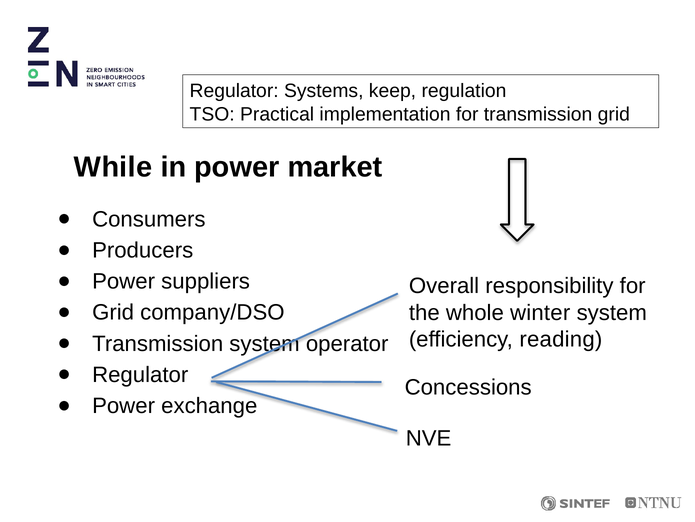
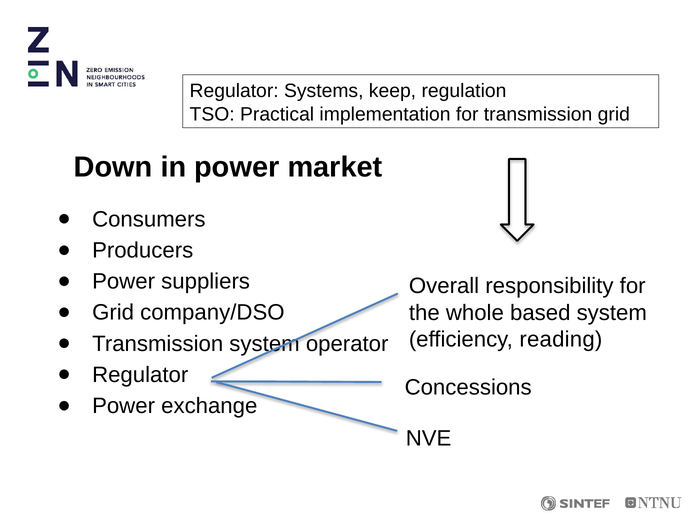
While: While -> Down (113, 167)
winter: winter -> based (540, 312)
